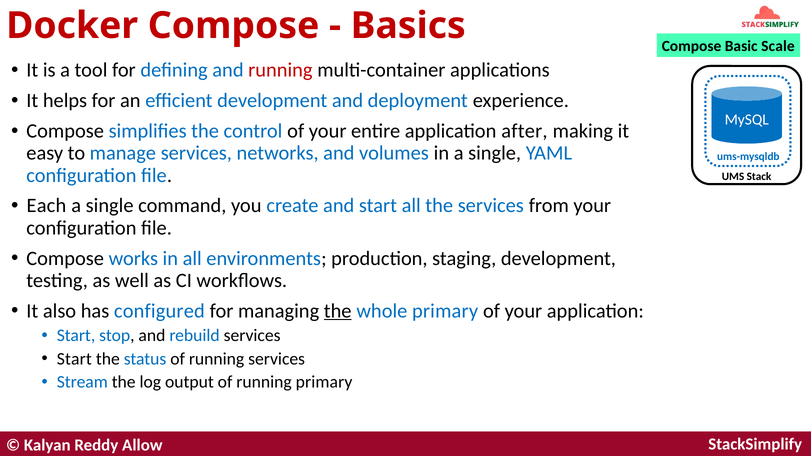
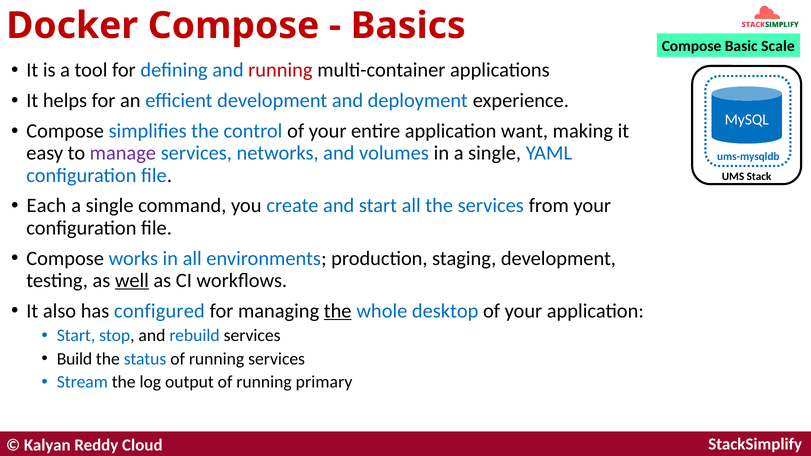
after: after -> want (525, 131)
manage colour: blue -> purple (123, 153)
well underline: none -> present (132, 280)
whole primary: primary -> desktop (445, 311)
Start: Start -> Build (74, 359)
Allow: Allow -> Cloud (142, 445)
